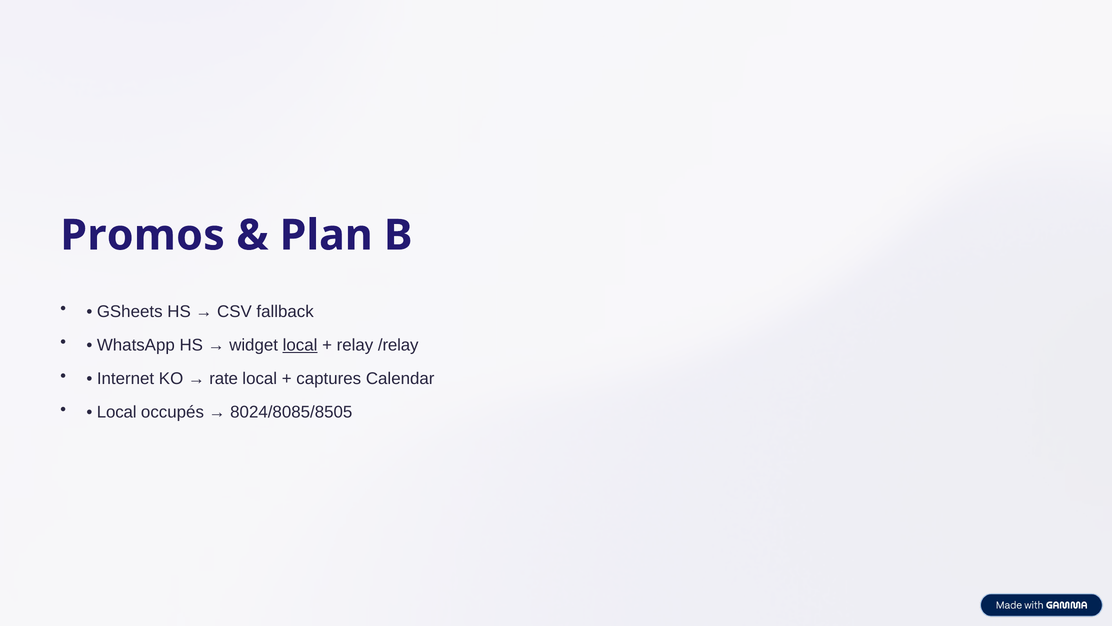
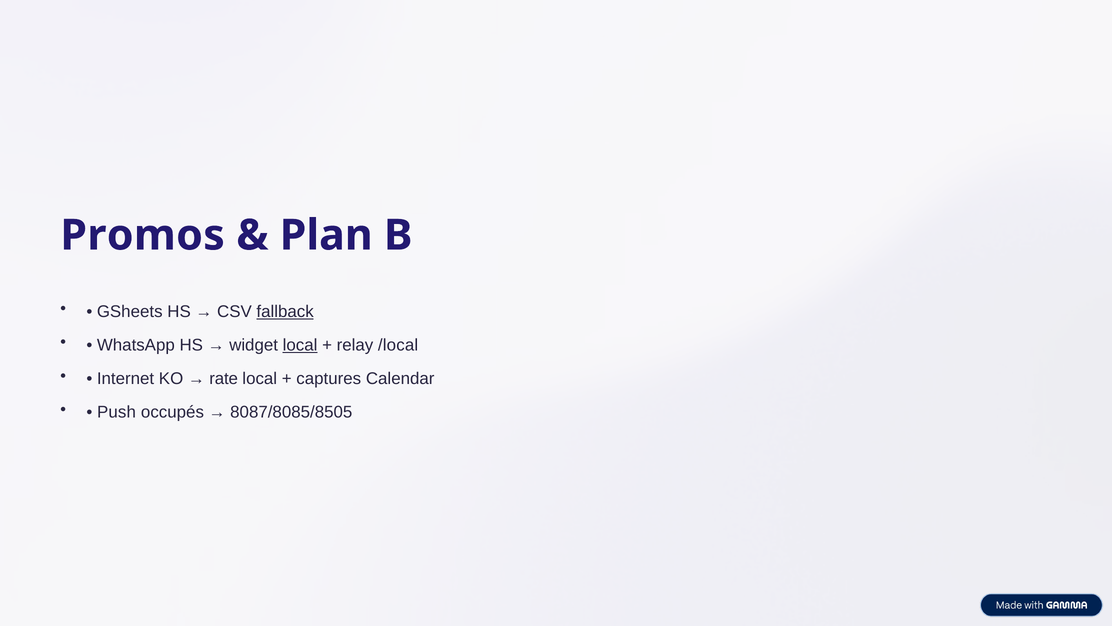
fallback underline: none -> present (285, 311)
/relay: /relay -> /local (398, 345)
Local: Local -> Push (117, 412)
8024/8085/8505: 8024/8085/8505 -> 8087/8085/8505 (291, 412)
